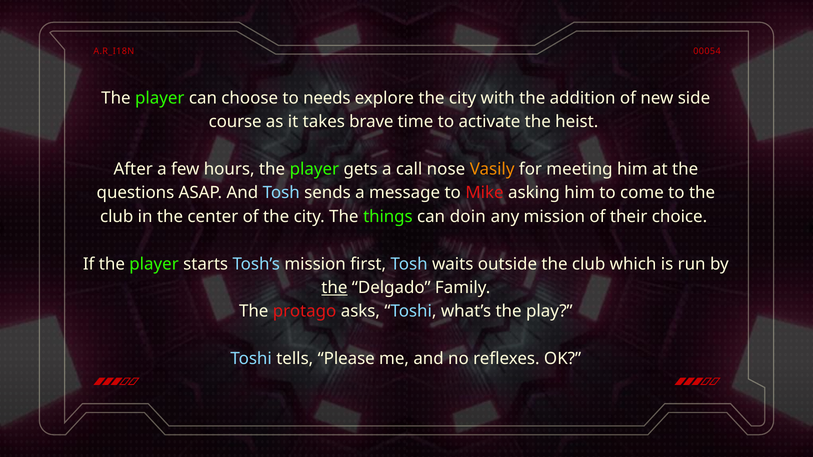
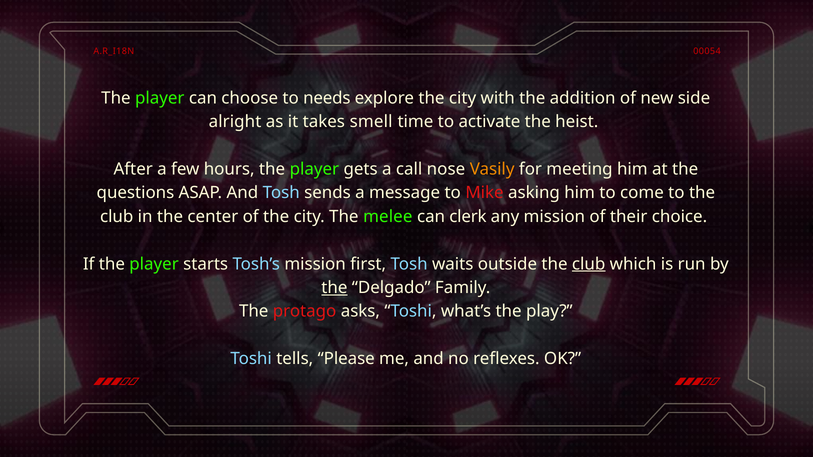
course: course -> alright (235, 122)
brave: brave -> smell (371, 122)
things: things -> melee (388, 217)
doin: doin -> clerk (468, 217)
club underline: none -> present (589, 264)
